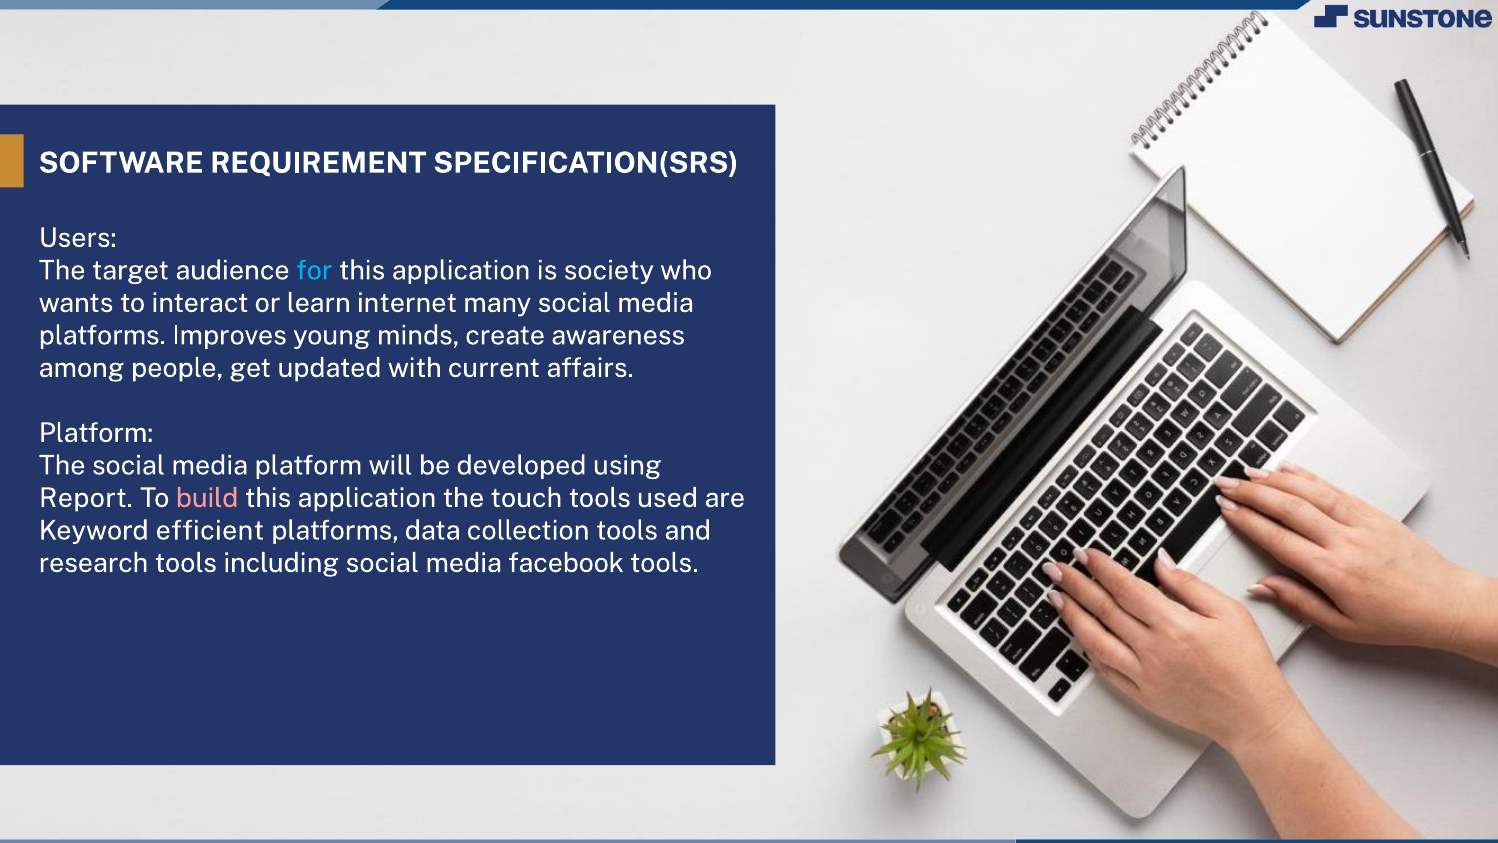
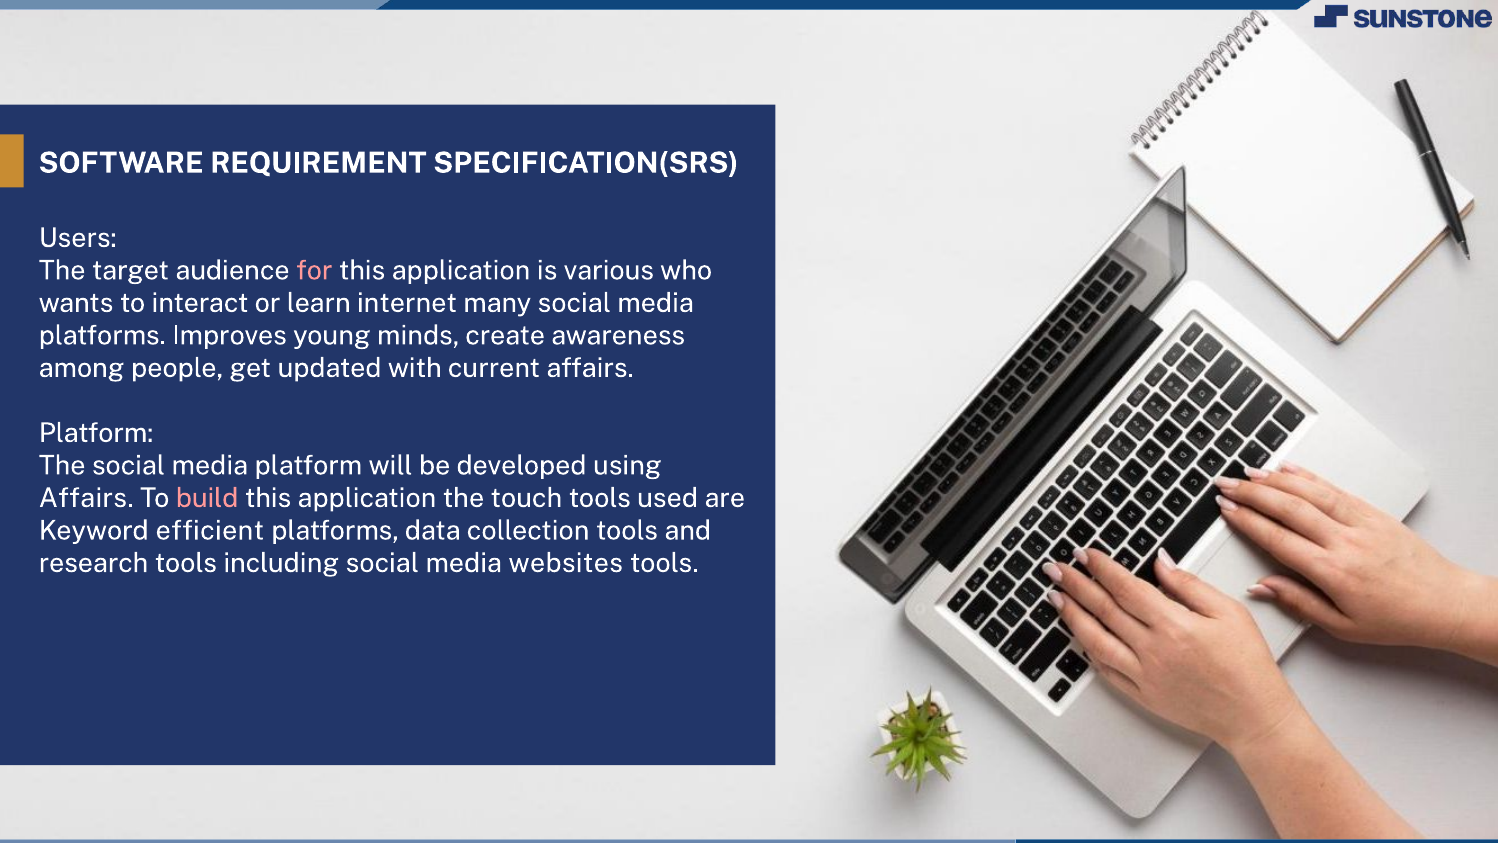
for colour: light blue -> pink (314, 270)
society: society -> various (609, 270)
Report: Report -> Affairs (86, 498)
facebook: facebook -> websites (566, 563)
